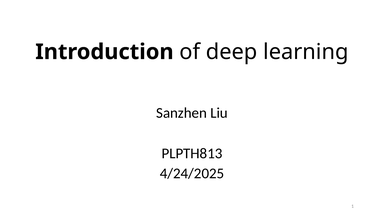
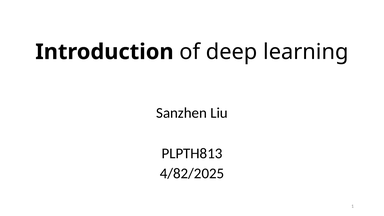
4/24/2025: 4/24/2025 -> 4/82/2025 (192, 173)
